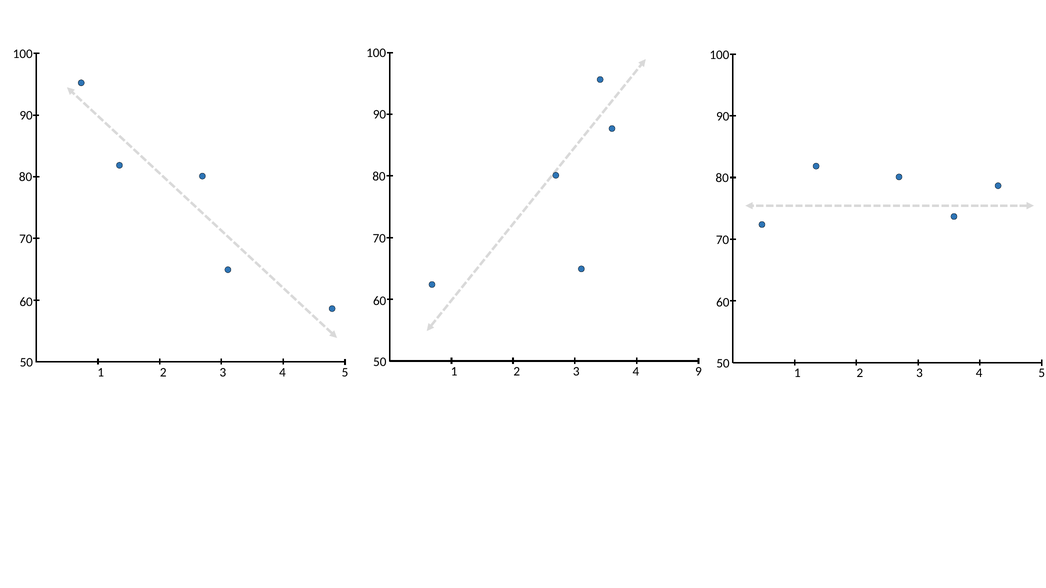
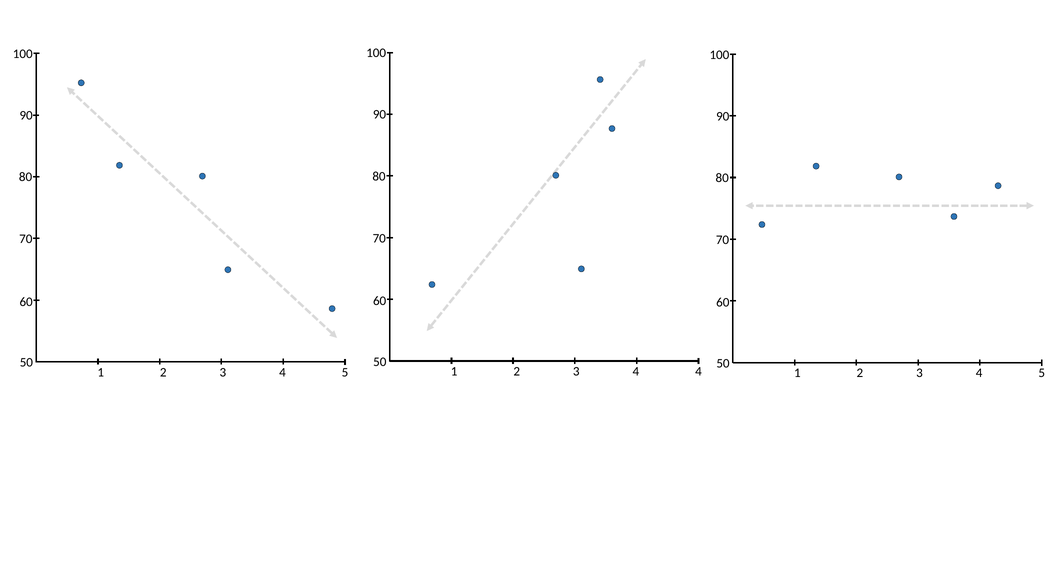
4 9: 9 -> 4 (698, 372)
